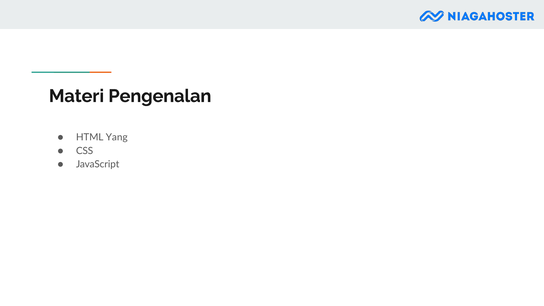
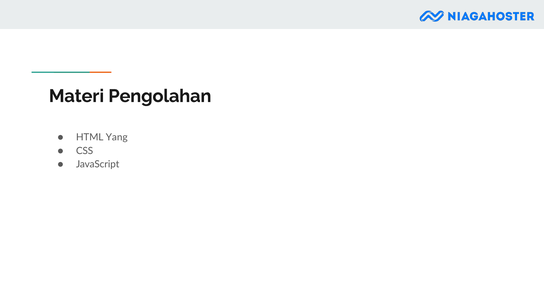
Pengenalan: Pengenalan -> Pengolahan (160, 96)
